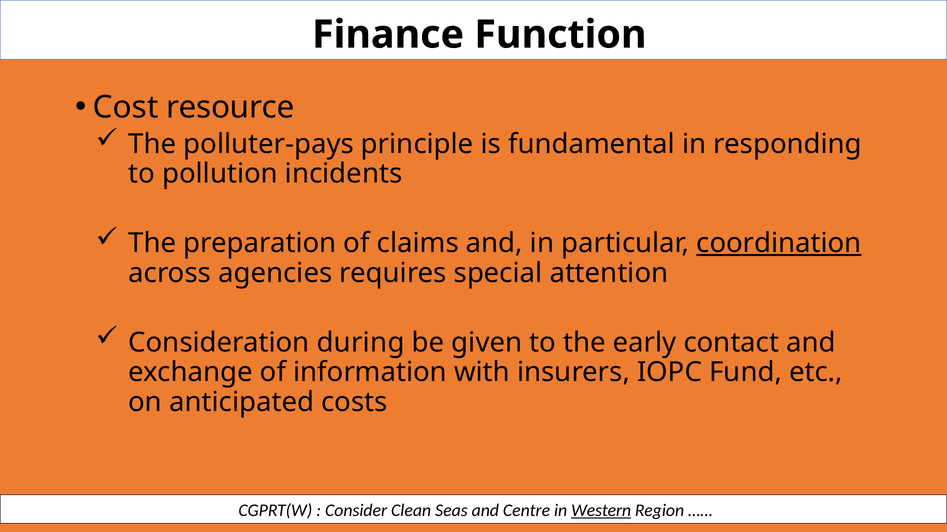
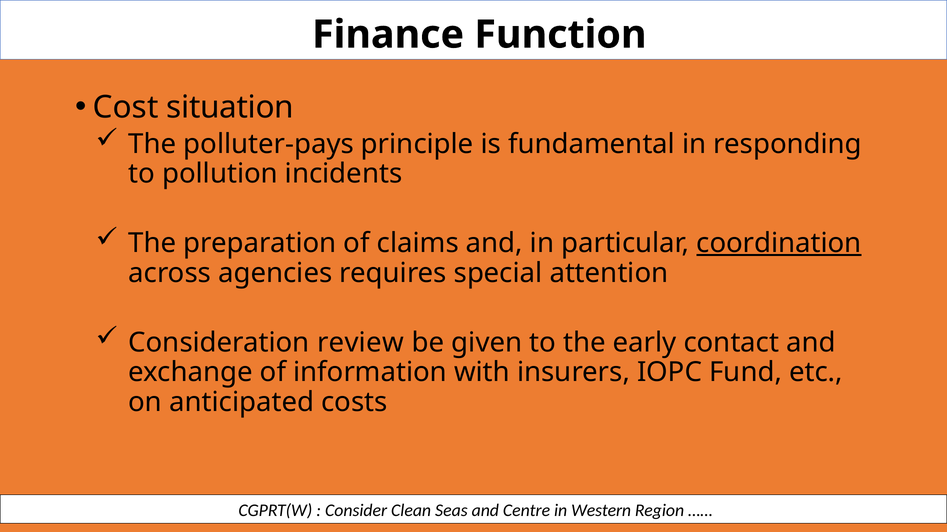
resource: resource -> situation (230, 107)
during: during -> review (361, 343)
Western underline: present -> none (601, 511)
